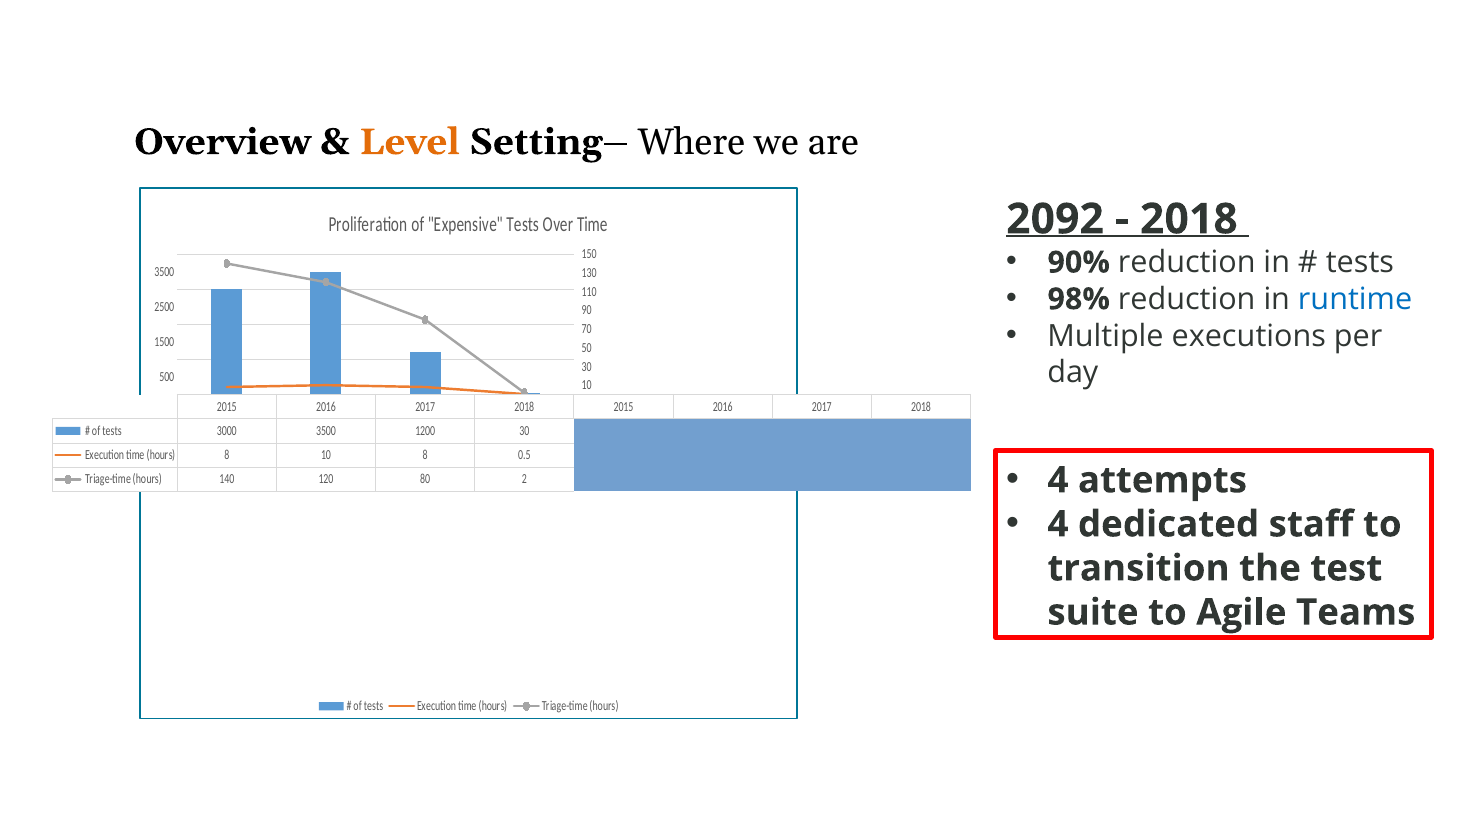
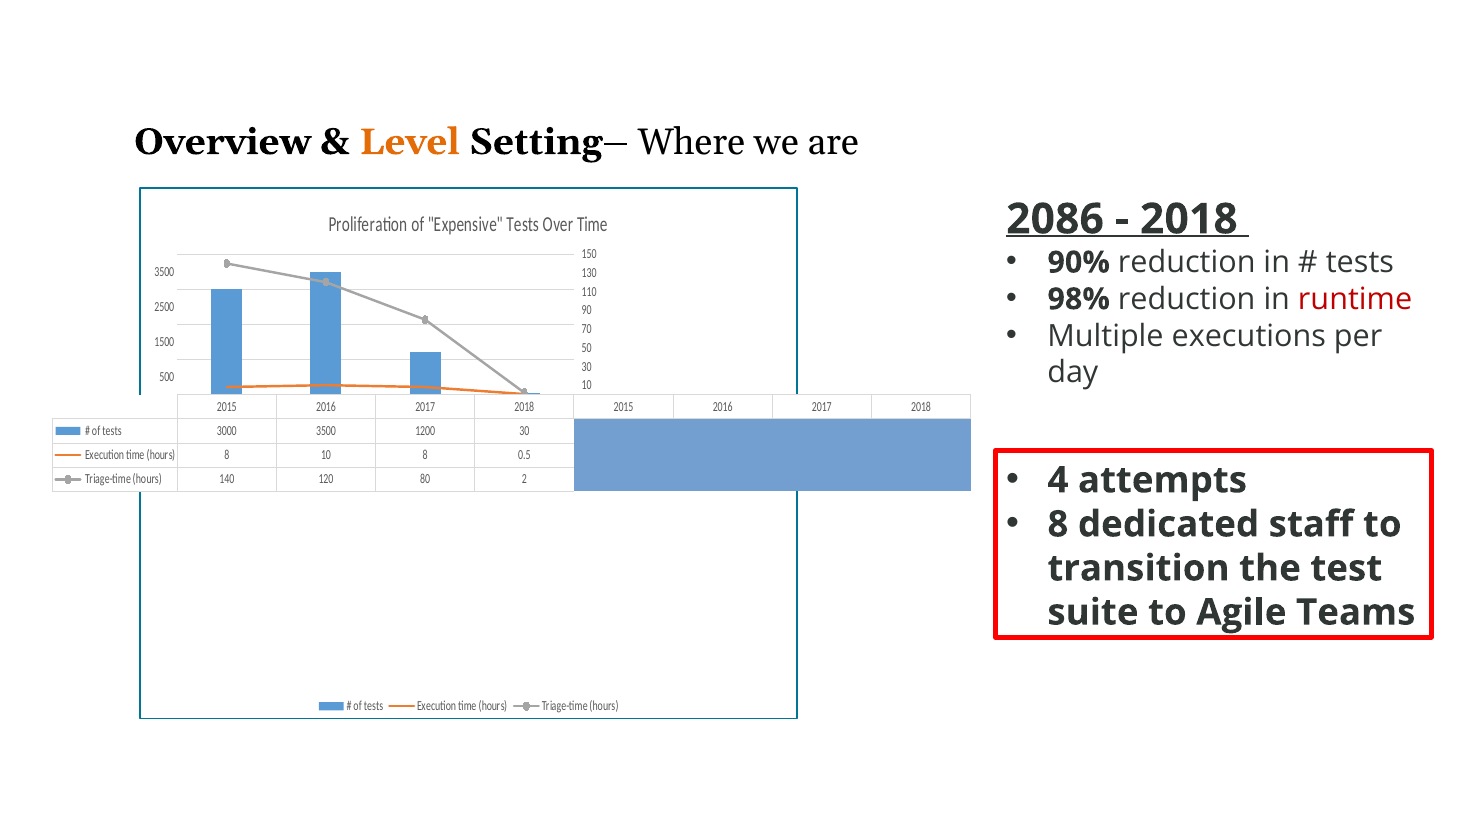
2092: 2092 -> 2086 (1055, 219)
runtime colour: blue -> red (1355, 299)
4: 4 -> 8 (1058, 524)
